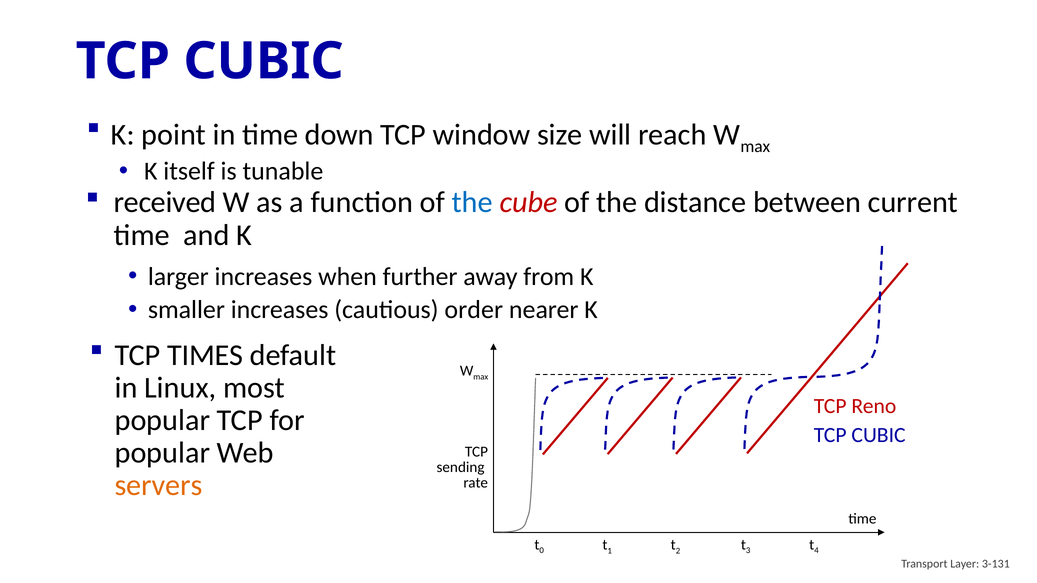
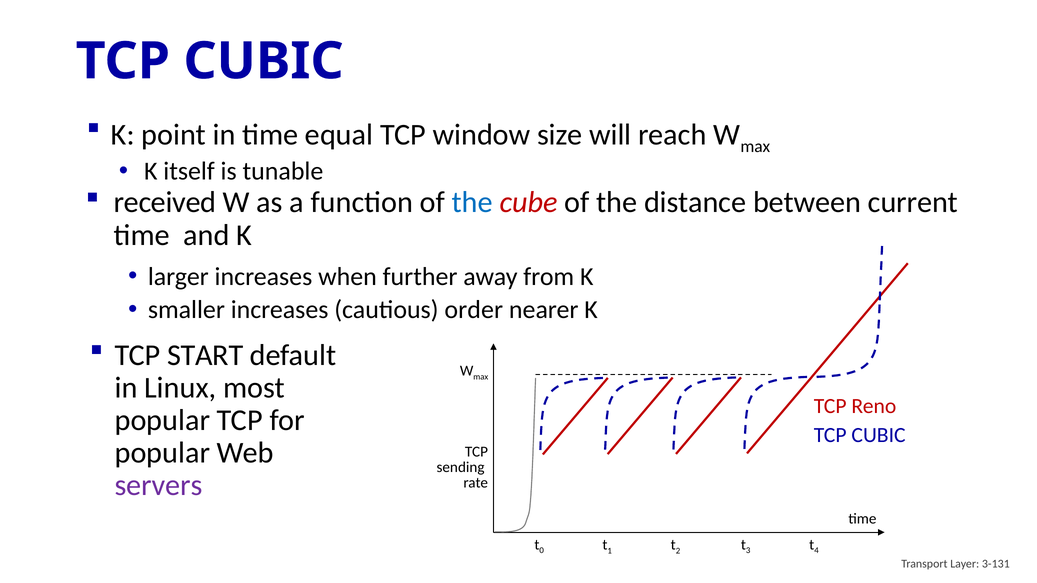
down: down -> equal (339, 135)
TIMES: TIMES -> START (205, 355)
servers colour: orange -> purple (159, 486)
